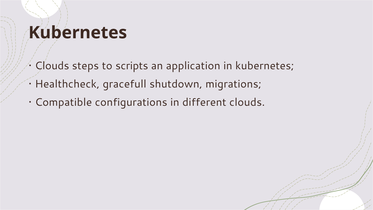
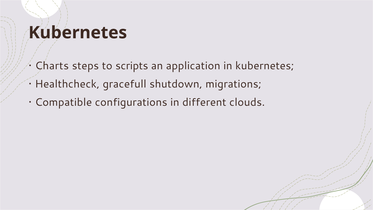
Clouds: Clouds -> Charts (52, 66)
